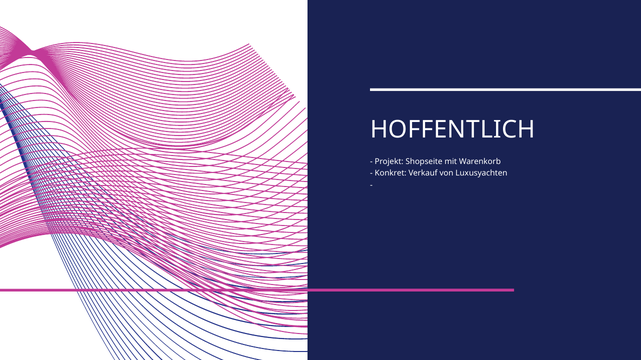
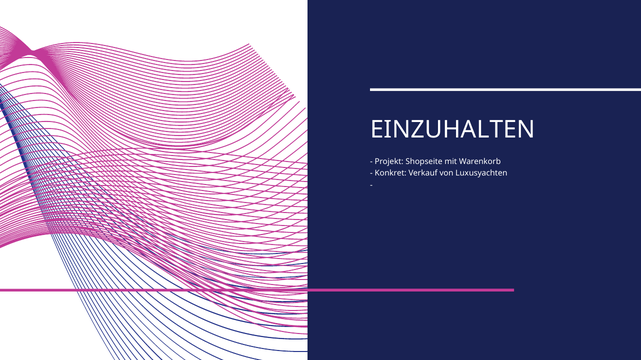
HOFFENTLICH: HOFFENTLICH -> EINZUHALTEN (453, 130)
